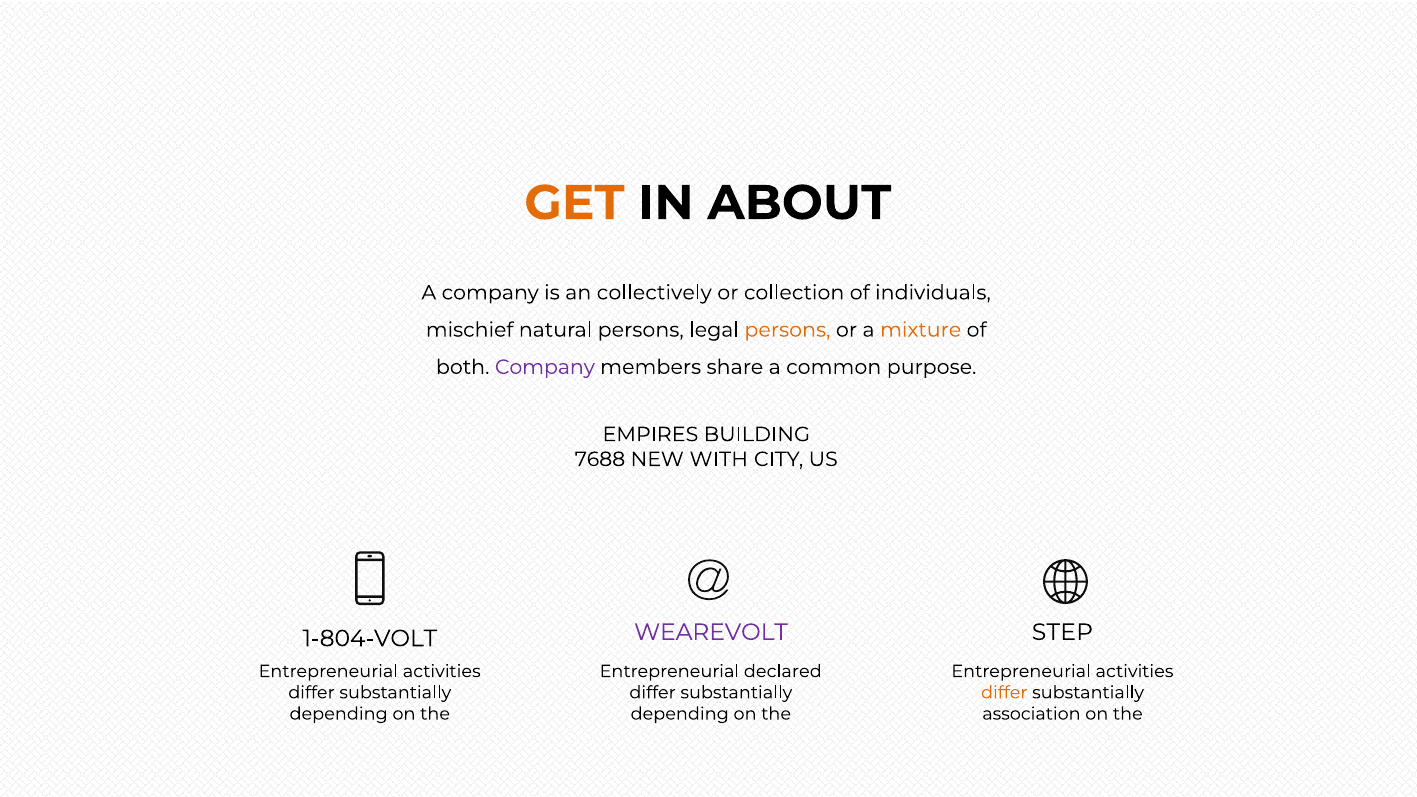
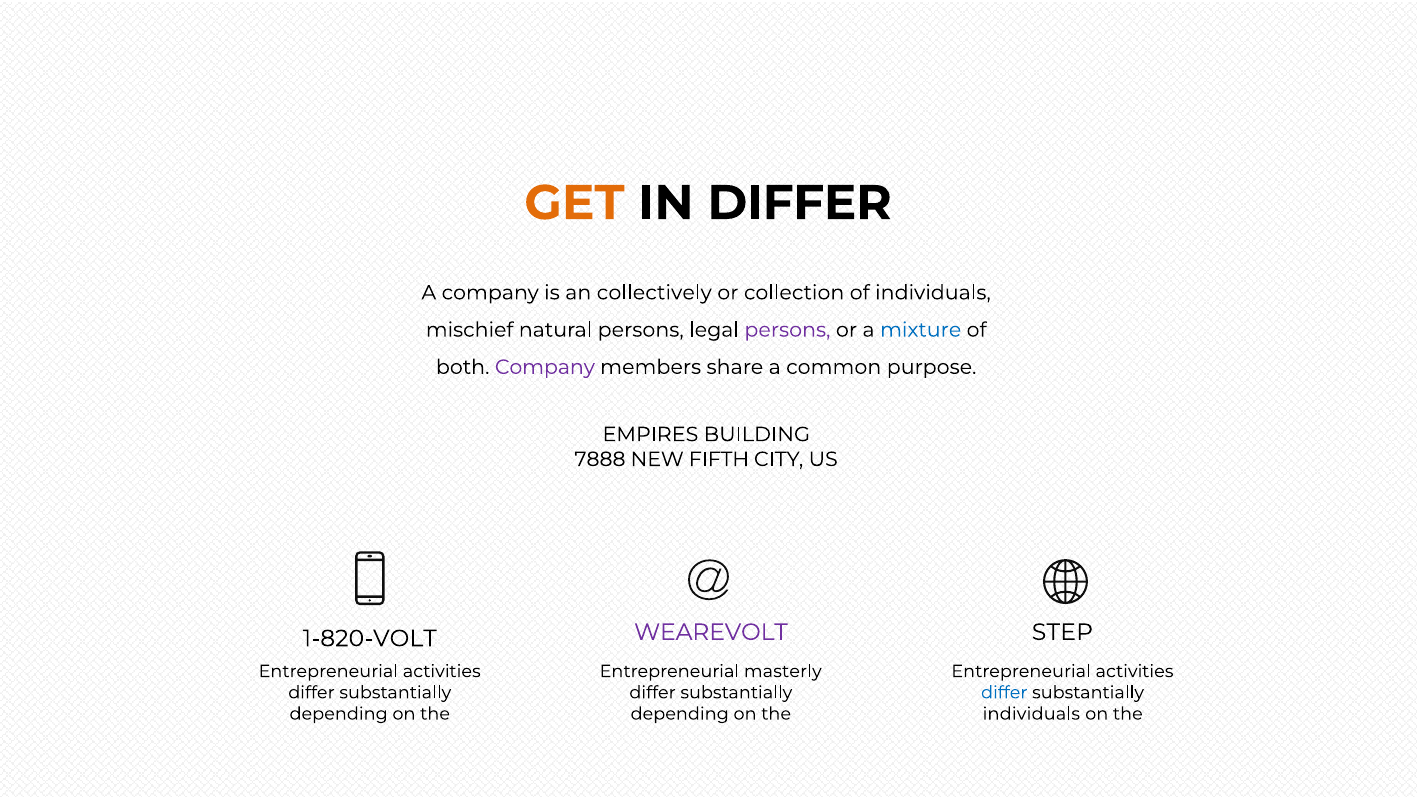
IN ABOUT: ABOUT -> DIFFER (800, 203)
persons colour: orange -> purple (787, 330)
mixture colour: orange -> blue (921, 330)
7688: 7688 -> 7888 (600, 459)
WITH: WITH -> FIFTH (719, 459)
1-804-VOLT: 1-804-VOLT -> 1-820-VOLT (370, 639)
declared: declared -> masterly (783, 672)
differ colour: orange -> blue (1004, 693)
association: association -> individuals (1031, 714)
